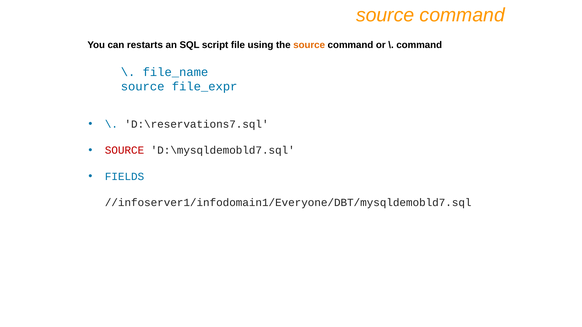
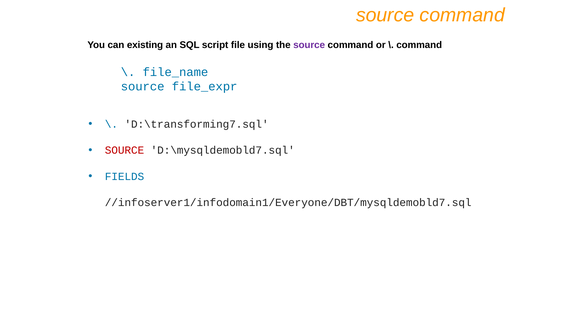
restarts: restarts -> existing (145, 45)
source colour: orange -> purple (309, 45)
D:\reservations7.sql: D:\reservations7.sql -> D:\transforming7.sql (197, 124)
